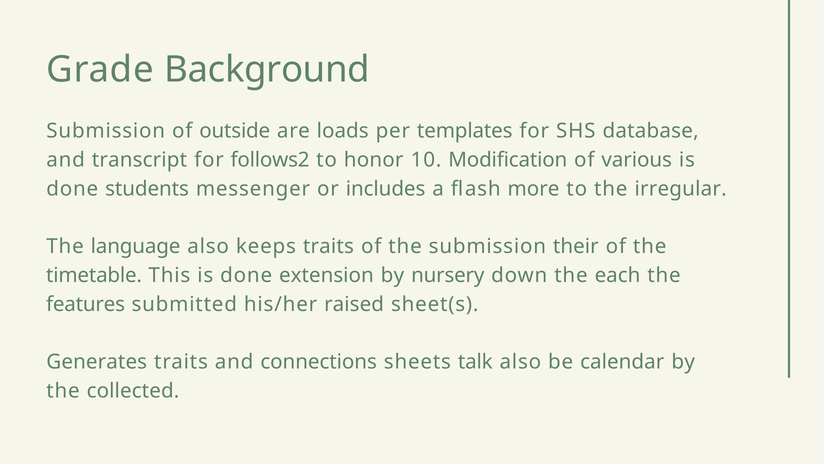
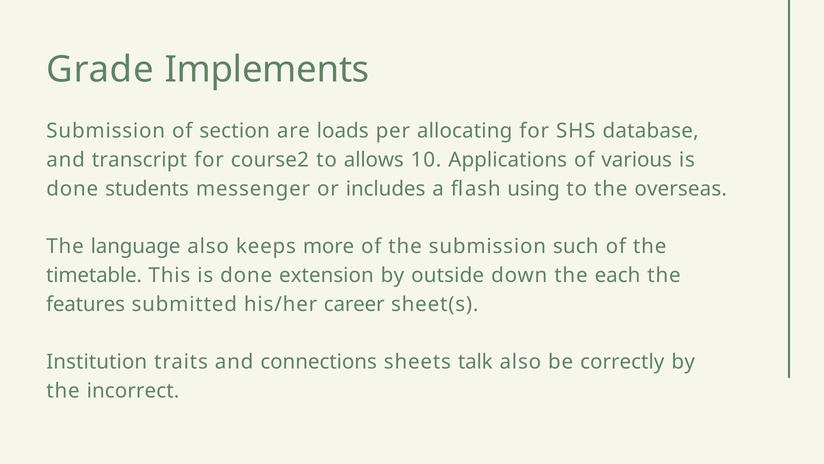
Background: Background -> Implements (267, 70)
outside: outside -> section (235, 131)
templates: templates -> allocating (465, 131)
follows2: follows2 -> course2 (270, 160)
honor: honor -> allows (374, 160)
Modification: Modification -> Applications (508, 160)
more: more -> using (534, 189)
irregular: irregular -> overseas (681, 189)
keeps traits: traits -> more (329, 246)
their: their -> such (576, 246)
nursery: nursery -> outside (448, 275)
raised: raised -> career (354, 304)
Generates: Generates -> Institution (97, 362)
calendar: calendar -> correctly (622, 362)
collected: collected -> incorrect (133, 390)
